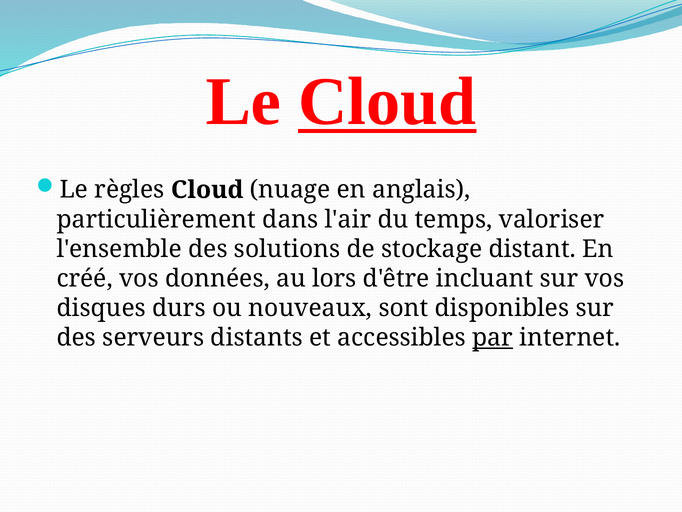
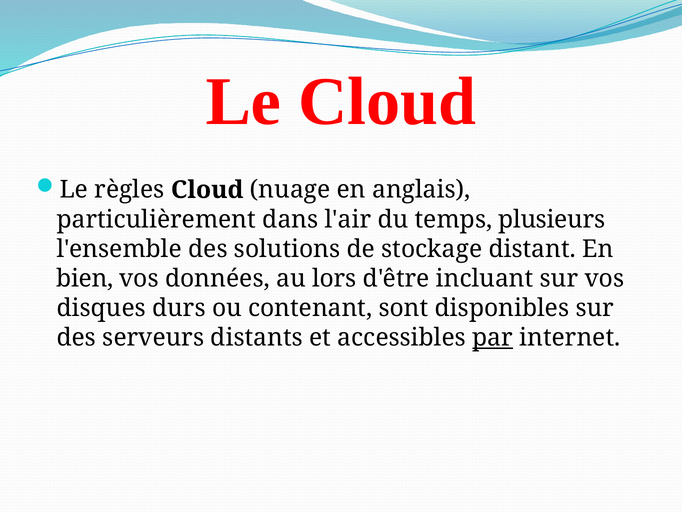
Cloud underline: present -> none (387, 102)
valoriser: valoriser -> plusieurs (552, 219)
créé: créé -> bien (85, 278)
nouveaux: nouveaux -> contenant (310, 308)
